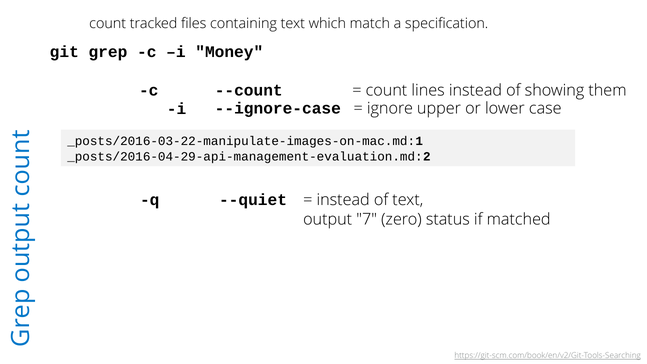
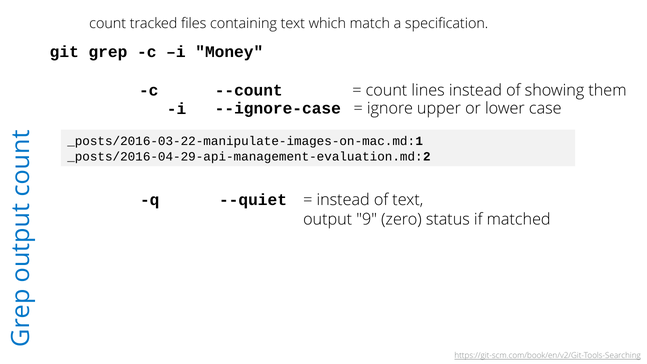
7: 7 -> 9 (367, 220)
